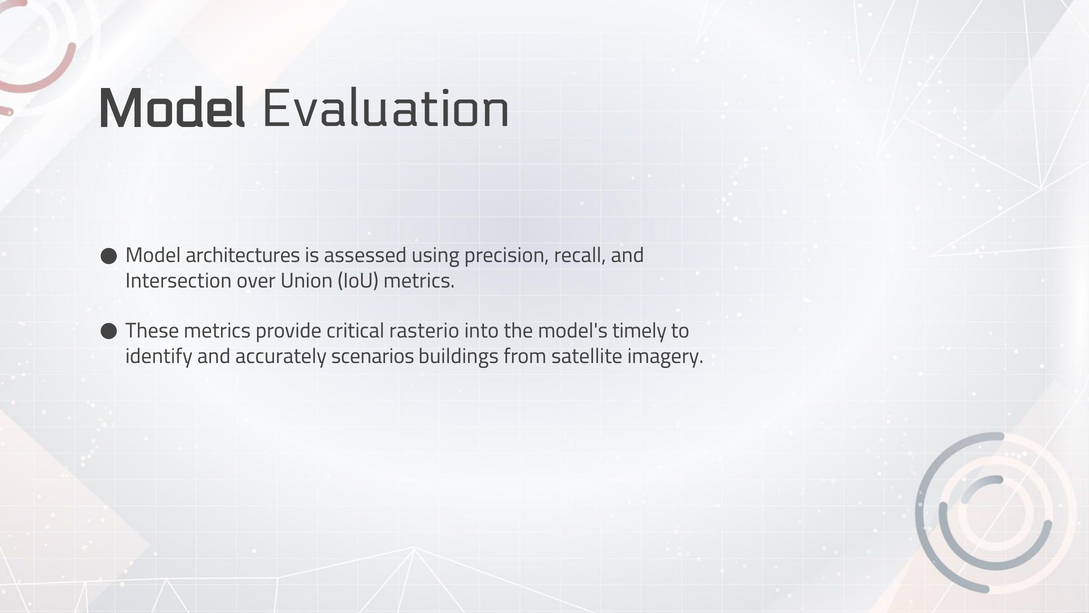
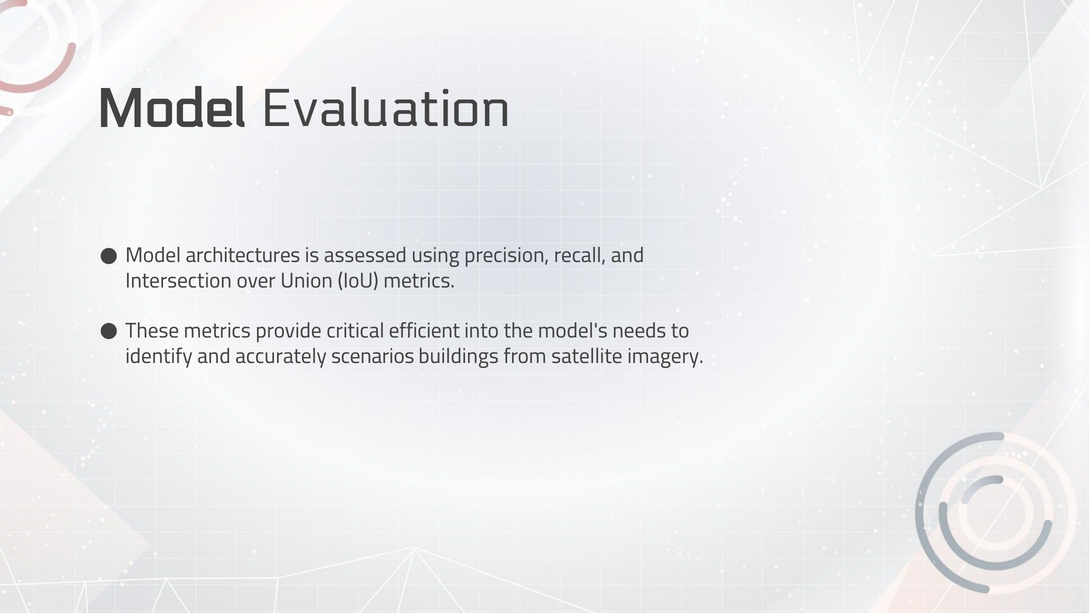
rasterio: rasterio -> efficient (424, 330)
timely: timely -> needs (639, 330)
